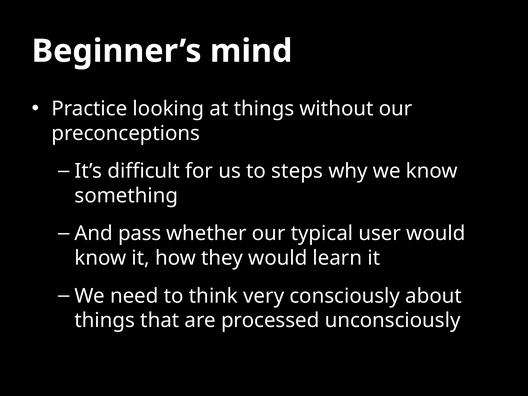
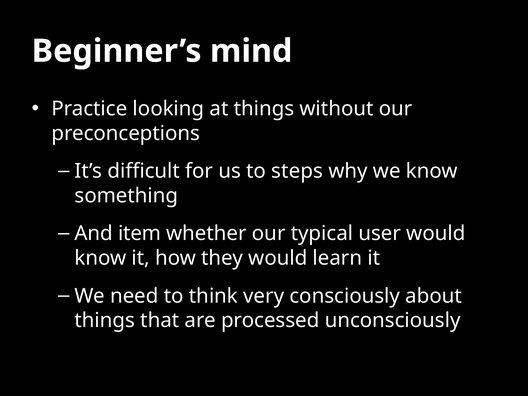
pass: pass -> item (140, 234)
